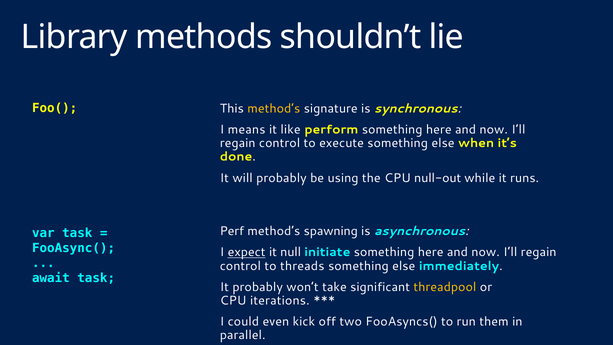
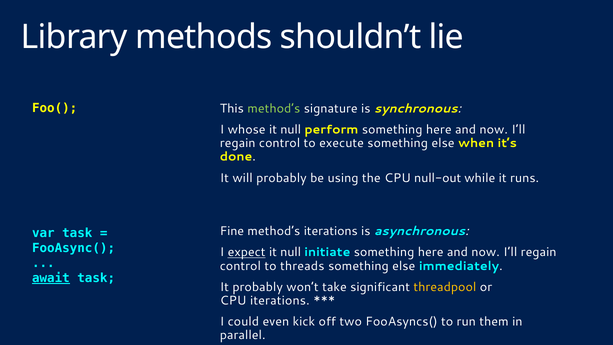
method’s colour: yellow -> light green (274, 108)
means: means -> whose (247, 130)
like: like -> null (291, 130)
Perf: Perf -> Fine (232, 231)
method’s spawning: spawning -> iterations (331, 231)
await underline: none -> present (51, 278)
